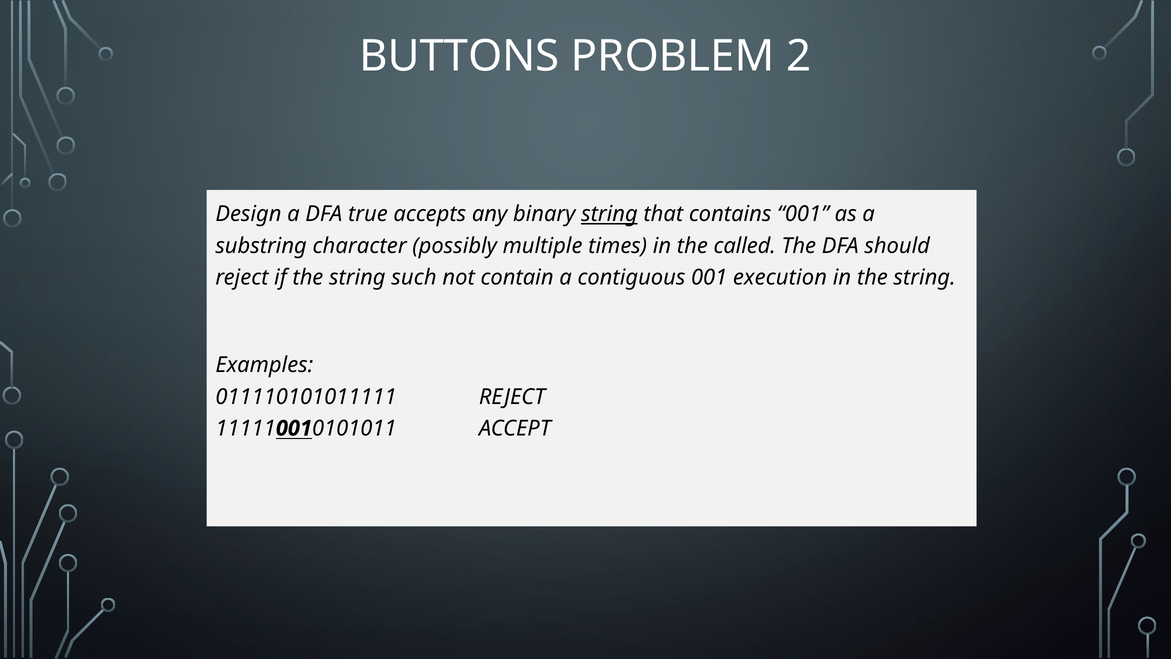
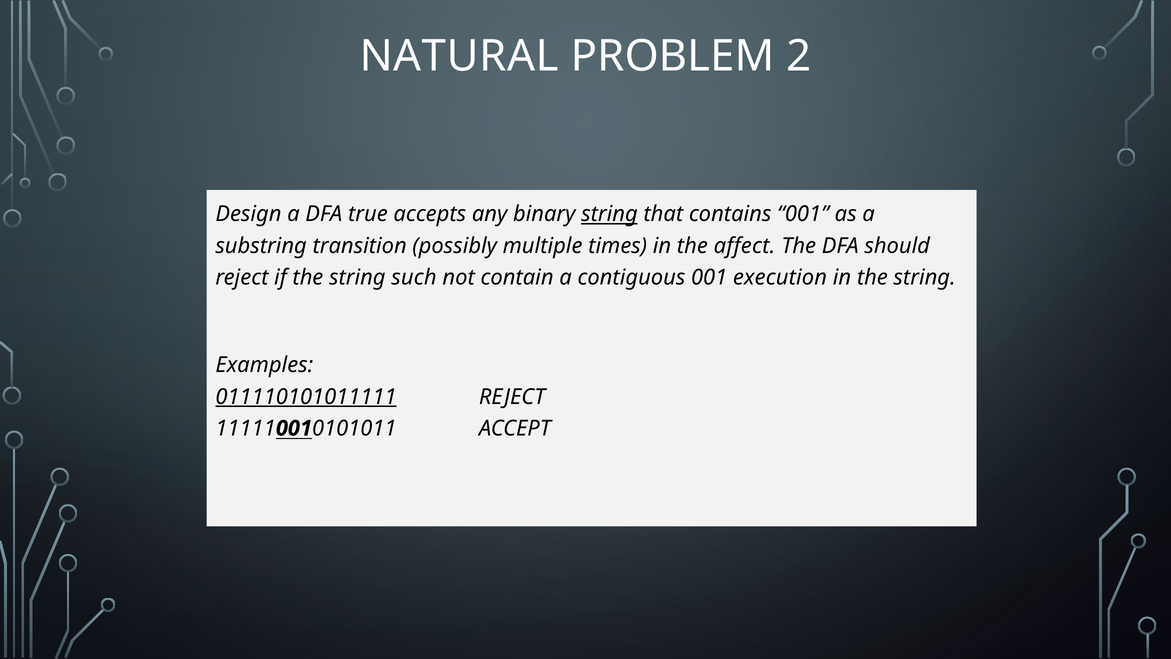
BUTTONS: BUTTONS -> NATURAL (459, 56)
character: character -> transition (360, 246)
called: called -> affect (745, 246)
011110101011111 underline: none -> present (306, 397)
